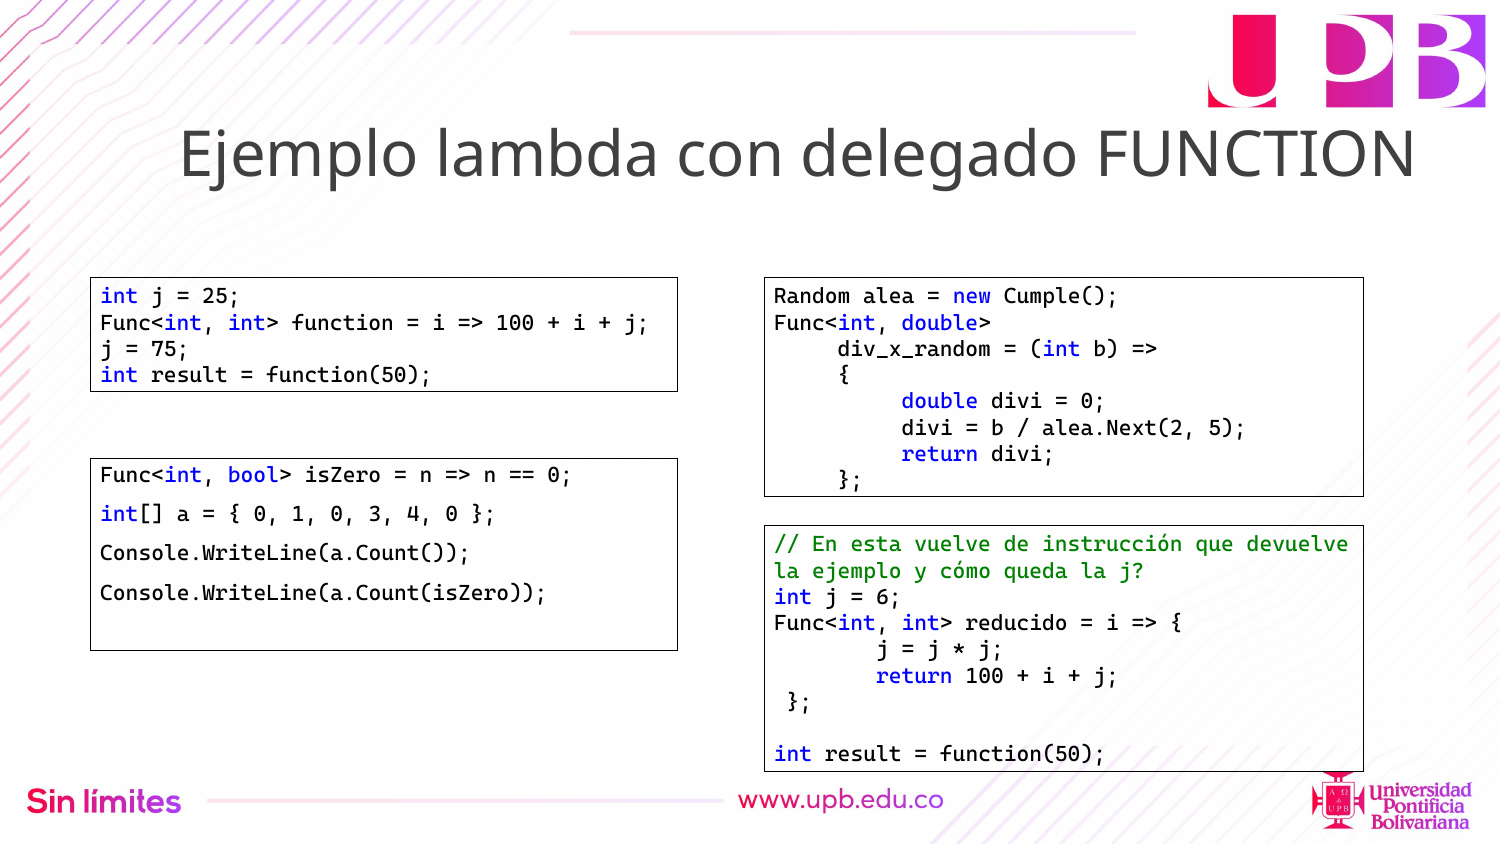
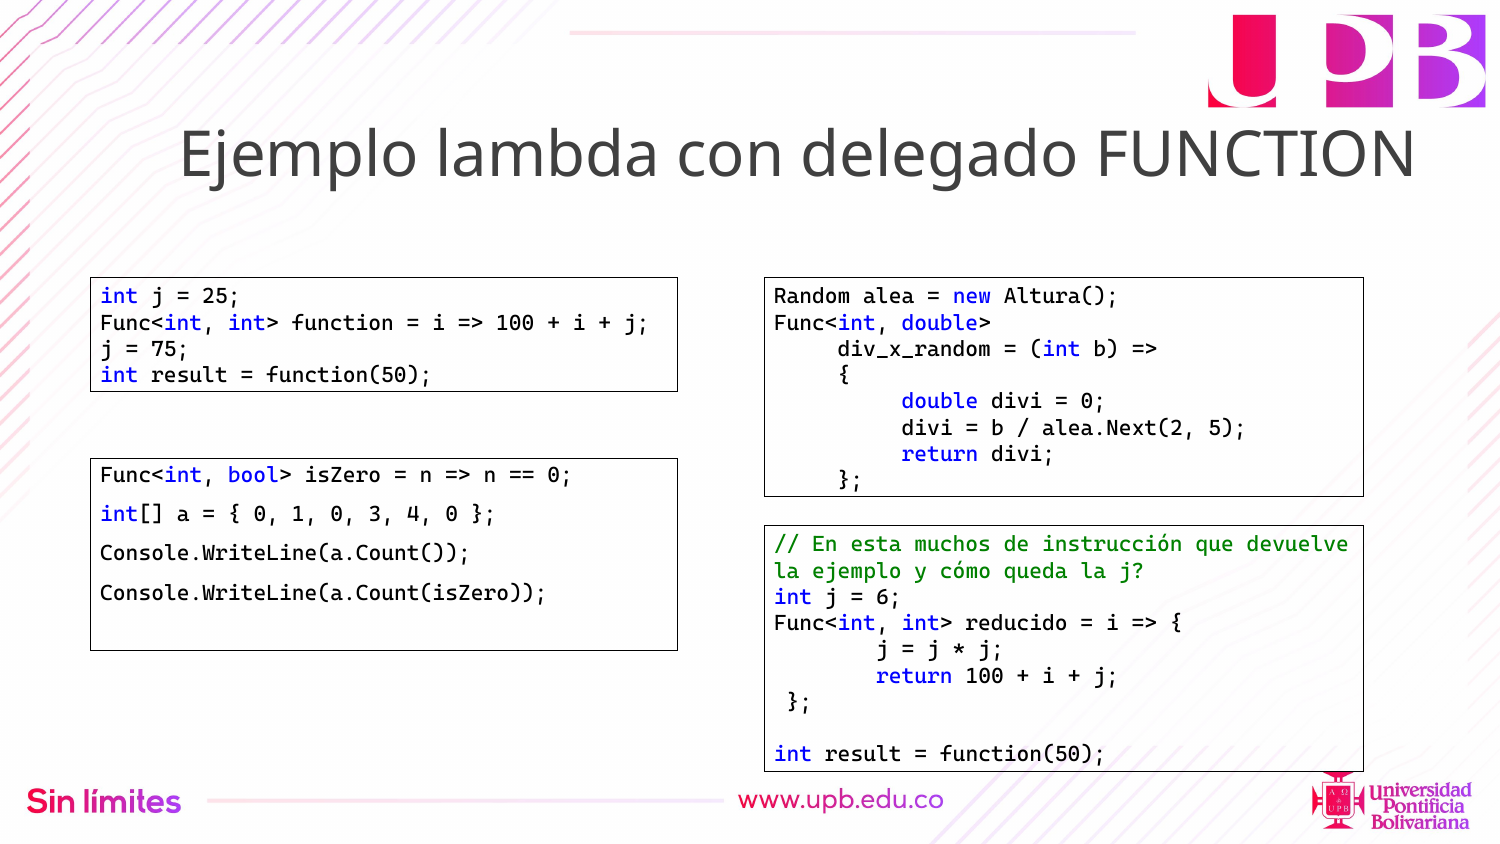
Cumple(: Cumple( -> Altura( (1061, 297)
vuelve: vuelve -> muchos (953, 545)
